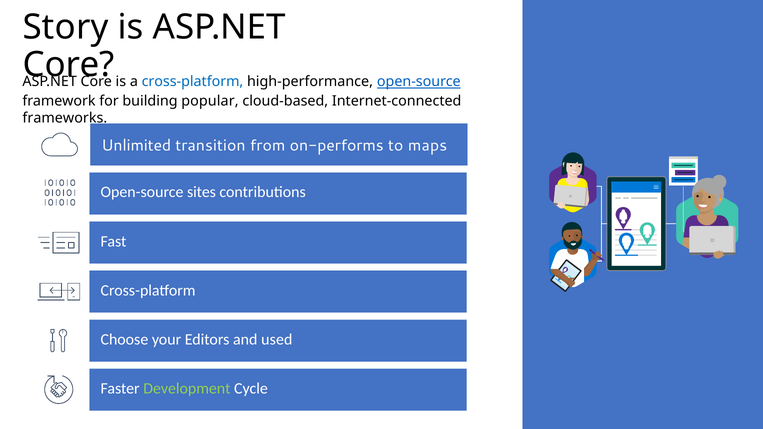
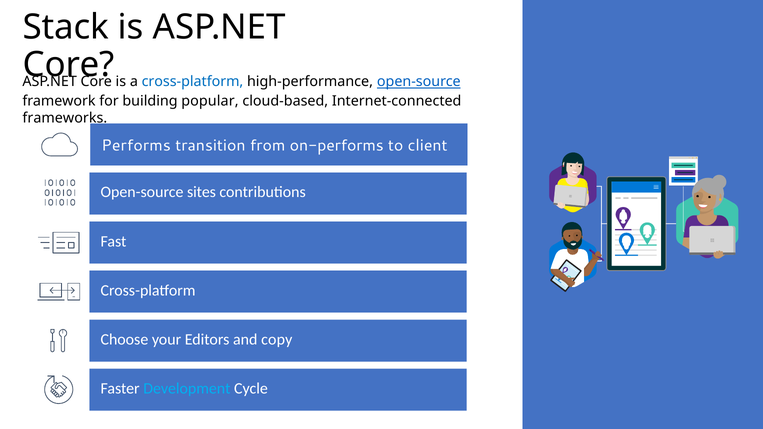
Story: Story -> Stack (66, 27)
Unlimited: Unlimited -> Performs (136, 145)
maps: maps -> client (428, 145)
used: used -> copy (277, 340)
Development colour: light green -> light blue (187, 389)
